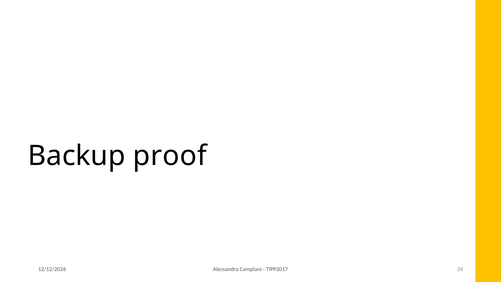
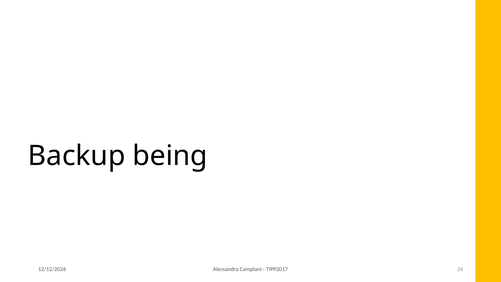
proof: proof -> being (170, 156)
